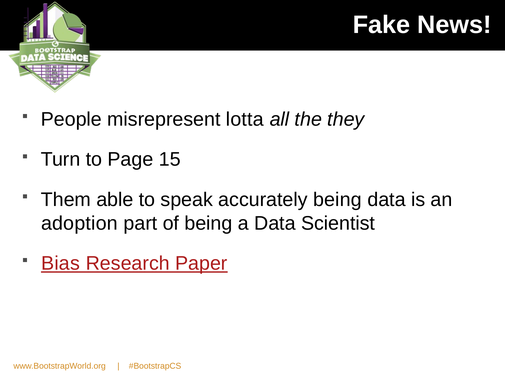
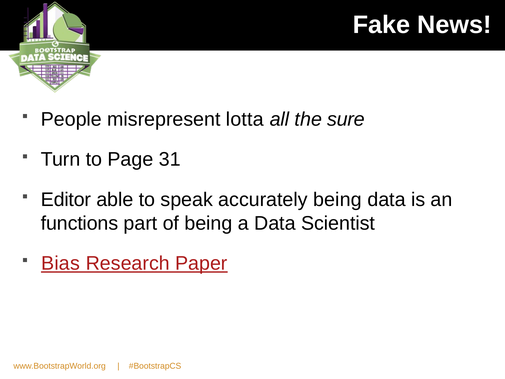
they: they -> sure (346, 119)
15: 15 -> 31 (170, 159)
Them: Them -> Editor (66, 200)
adoption: adoption -> functions (80, 223)
